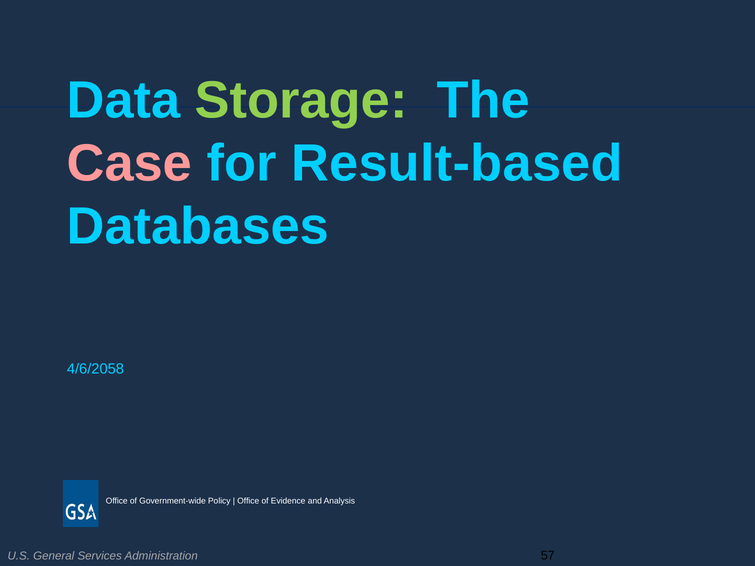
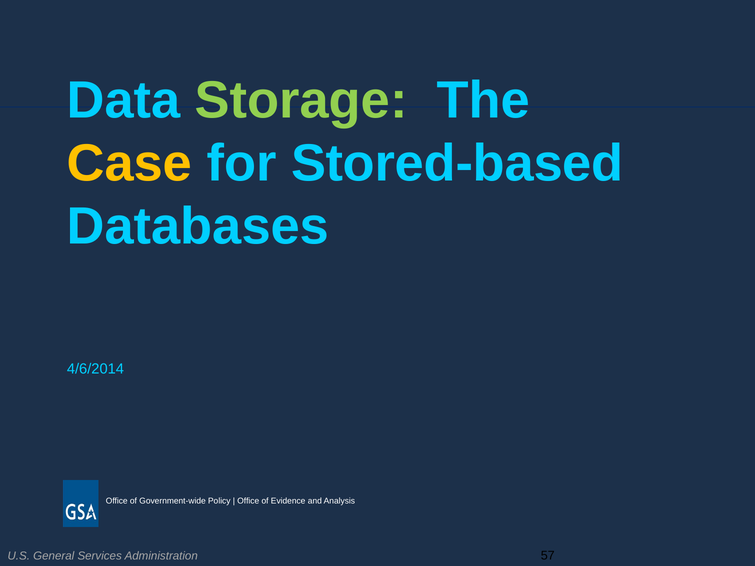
Case colour: pink -> yellow (129, 163)
Result-based: Result-based -> Stored-based (457, 163)
4/6/2058: 4/6/2058 -> 4/6/2014 (95, 369)
